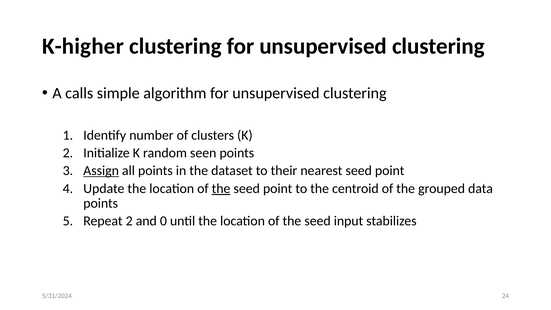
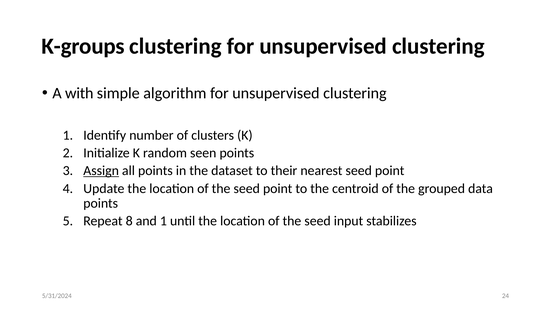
K-higher: K-higher -> K-groups (83, 46)
calls: calls -> with (79, 93)
the underline: present -> none (221, 188)
Repeat 2: 2 -> 8 (129, 221)
and 0: 0 -> 1 (163, 221)
